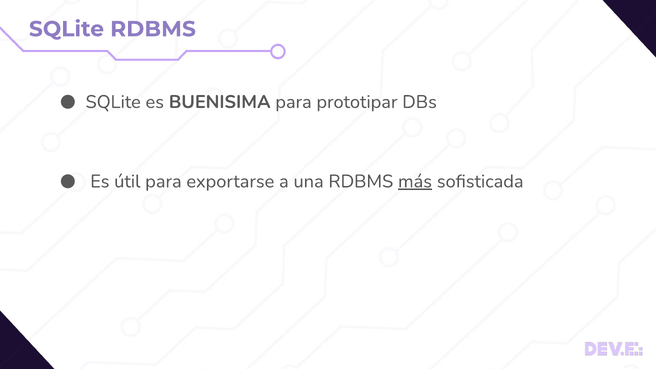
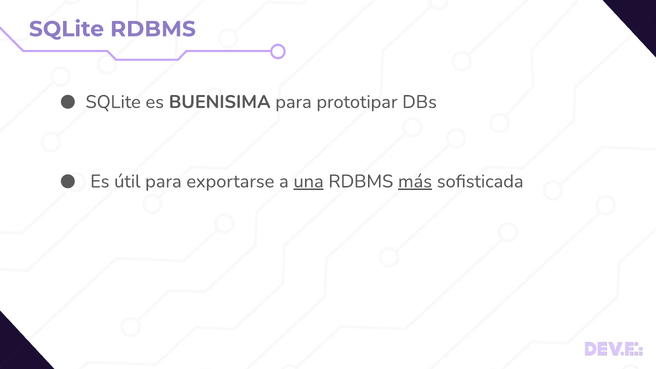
una underline: none -> present (309, 181)
